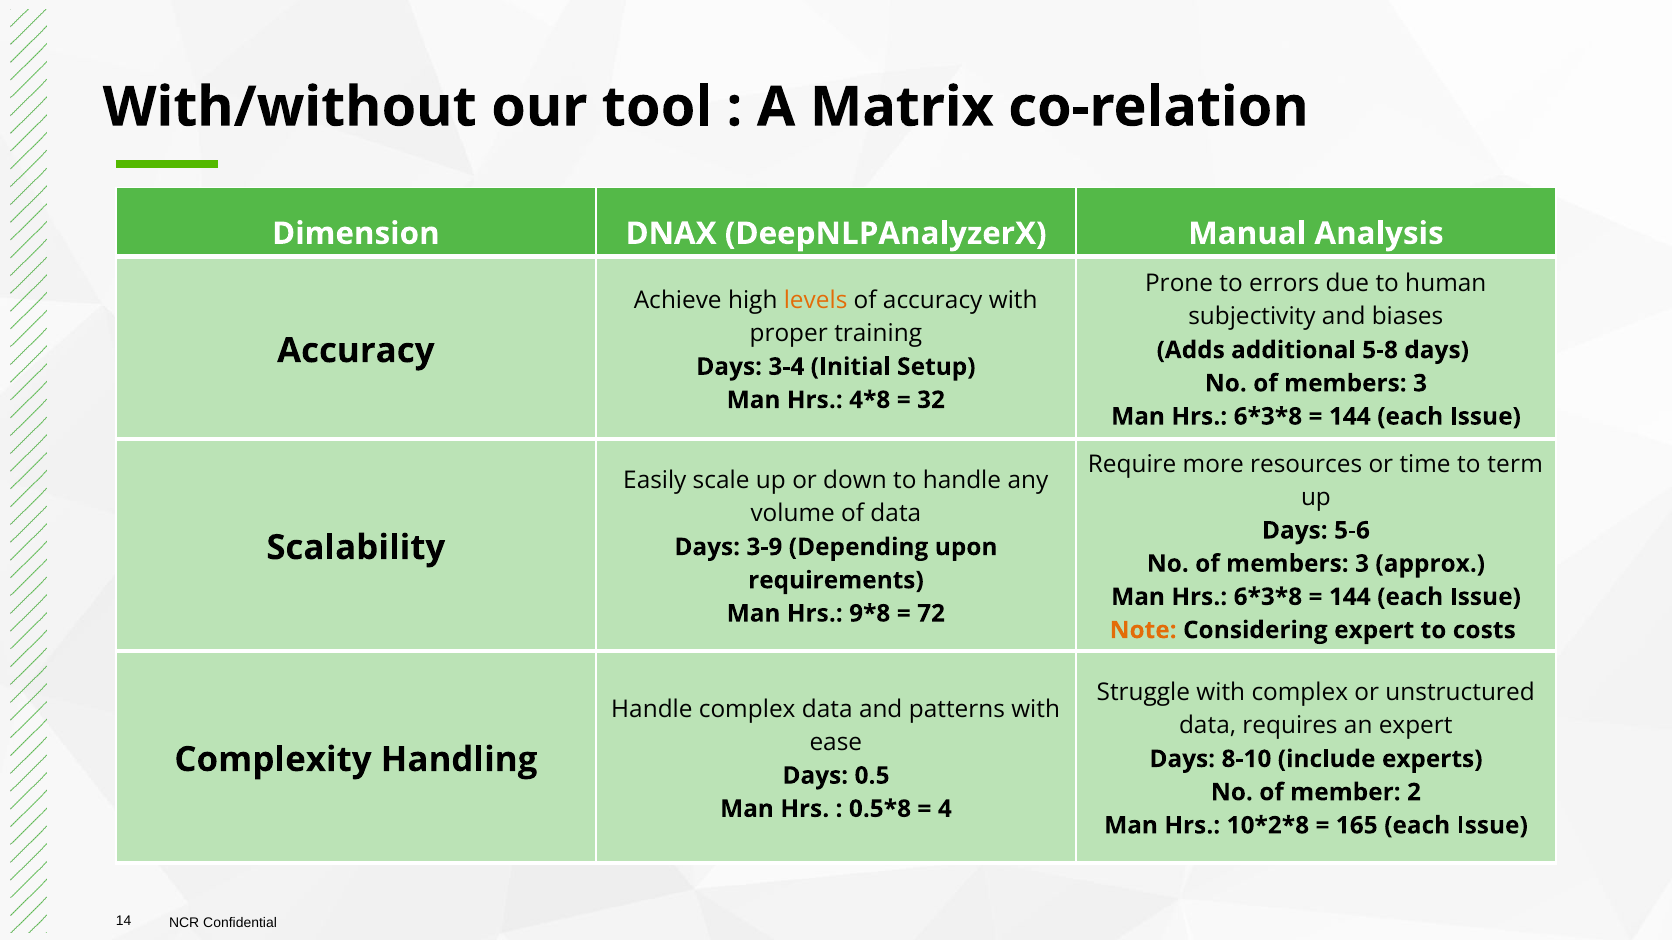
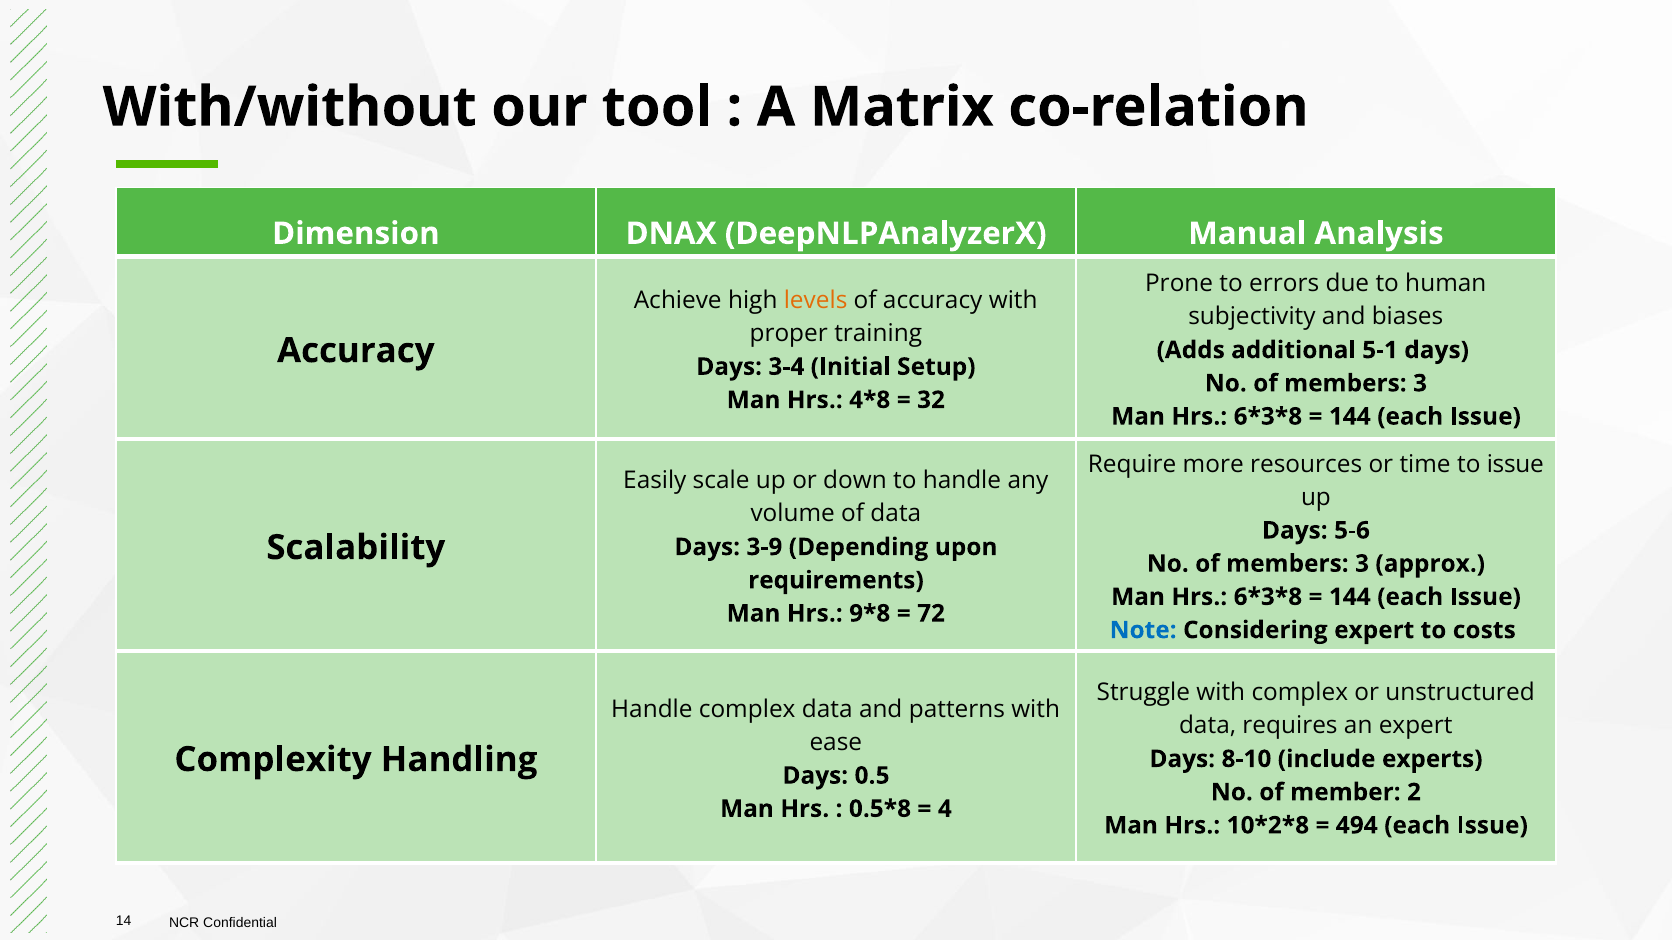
5-8: 5-8 -> 5-1 (1380, 350)
to term: term -> issue (1515, 464)
Note colour: orange -> blue (1143, 630)
165: 165 -> 494 (1357, 826)
